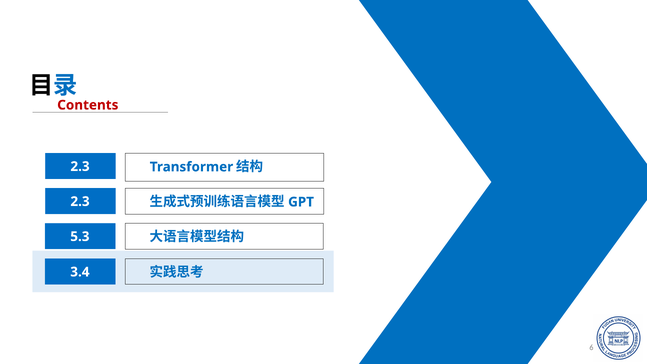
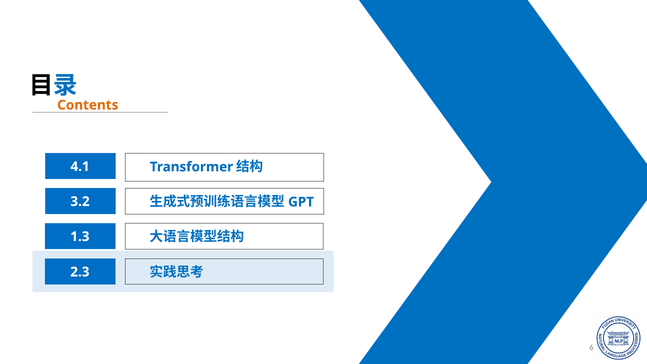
Contents colour: red -> orange (88, 105)
2.3: 2.3 -> 4.1 (80, 166)
2.3: 2.3 -> 3.2 (80, 201)
5.3: 5.3 -> 1.3 (80, 237)
3.4: 3.4 -> 2.3 (80, 272)
